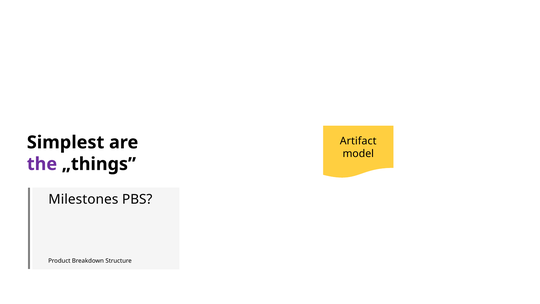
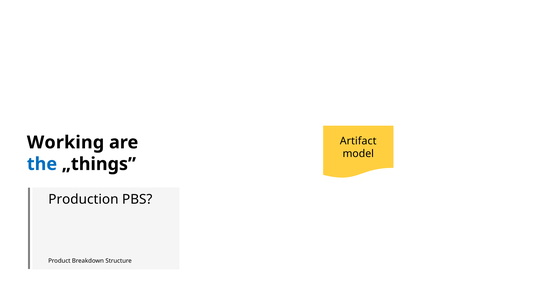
Simplest: Simplest -> Working (66, 142)
the colour: purple -> blue (42, 164)
Milestones: Milestones -> Production (83, 199)
